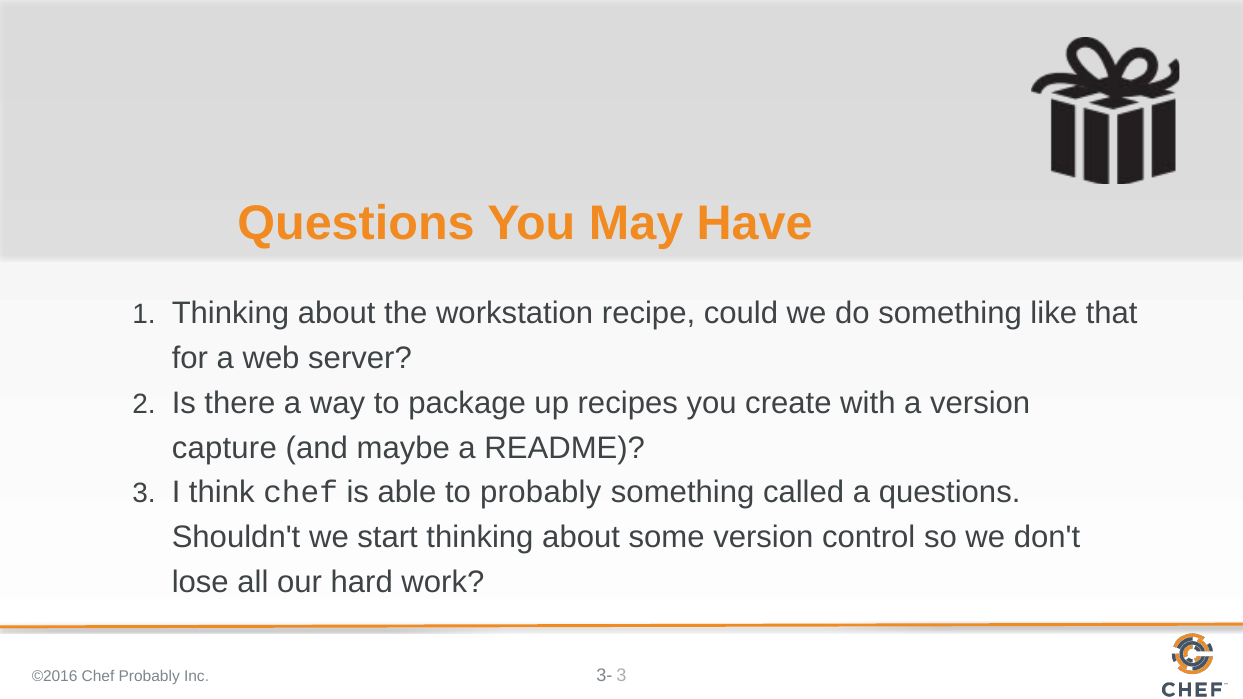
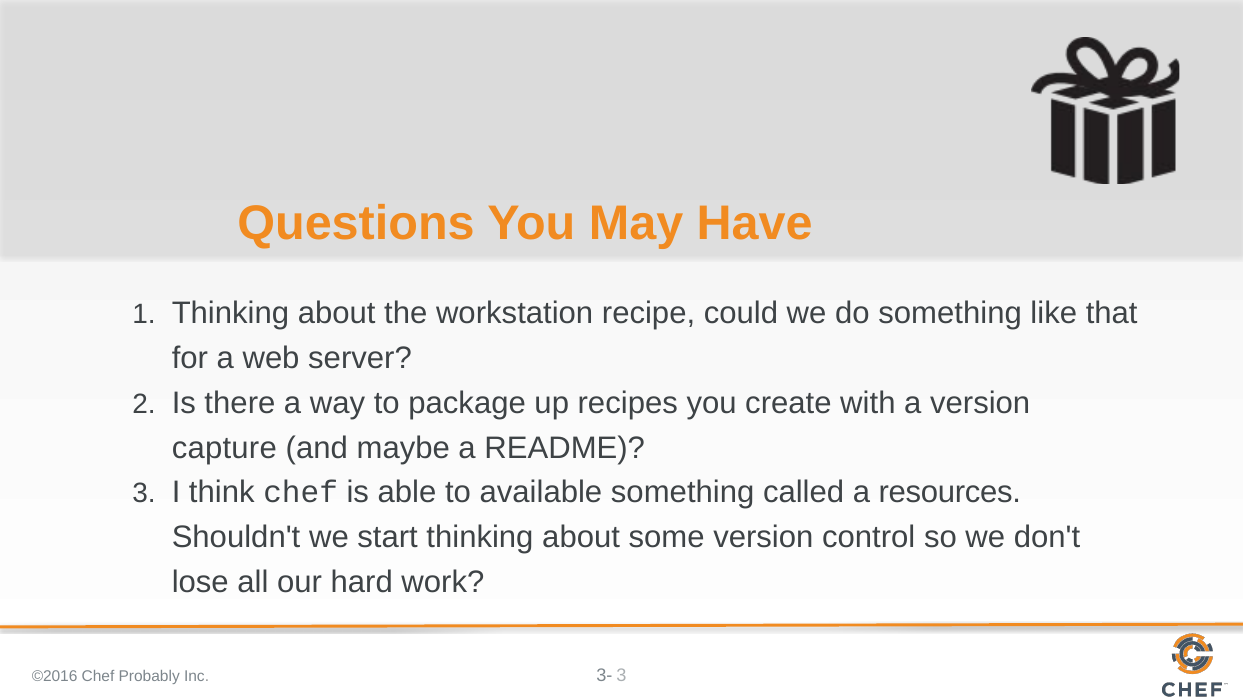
to probably: probably -> available (541, 493)
a questions: questions -> resources (950, 493)
